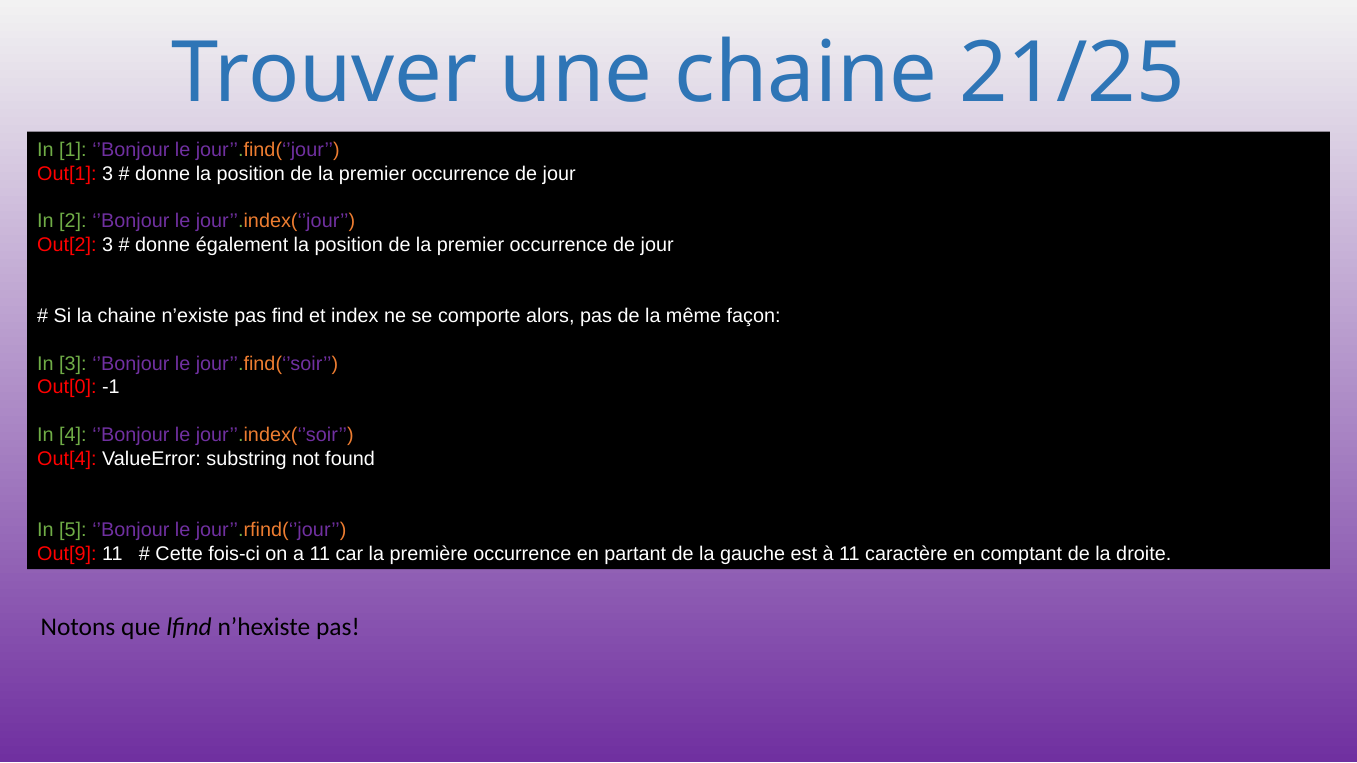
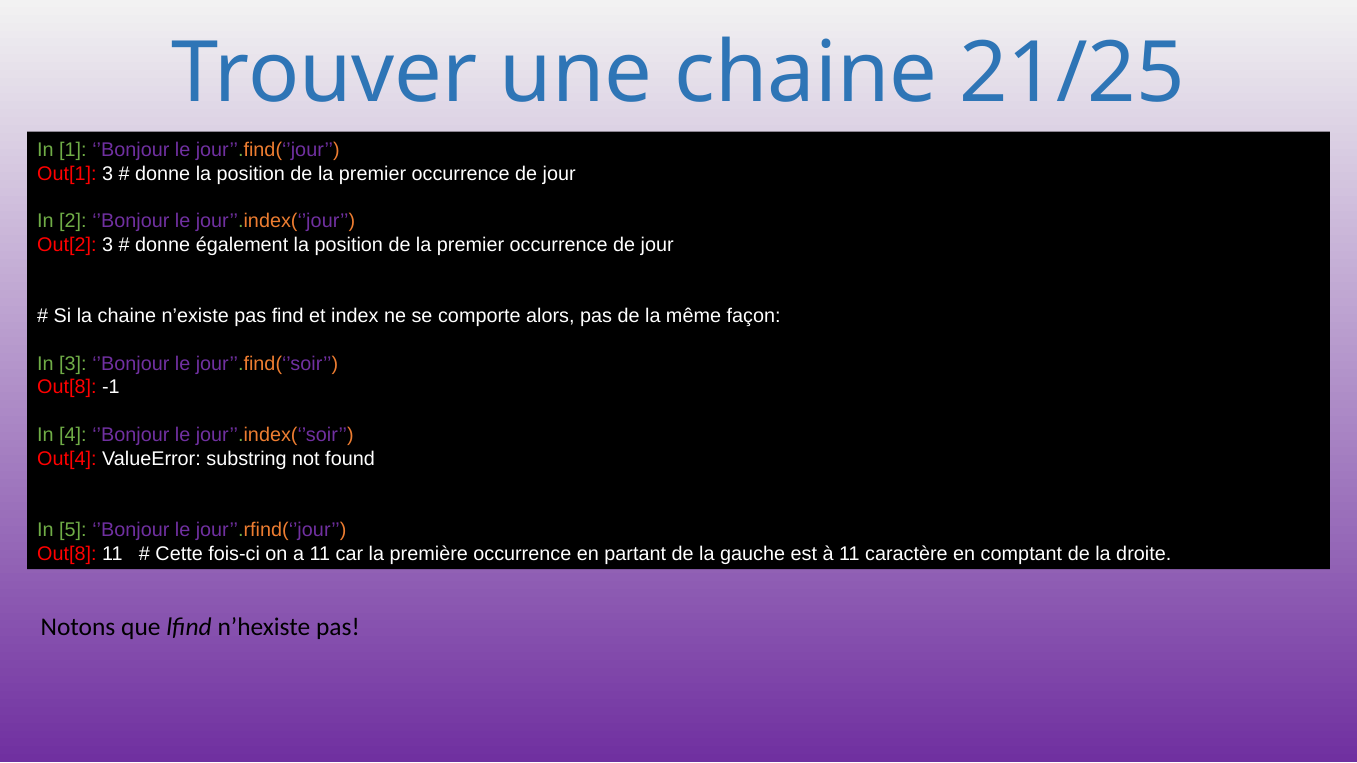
Out[0: Out[0 -> Out[8 (67, 388)
Out[9: Out[9 -> Out[8 (67, 554)
